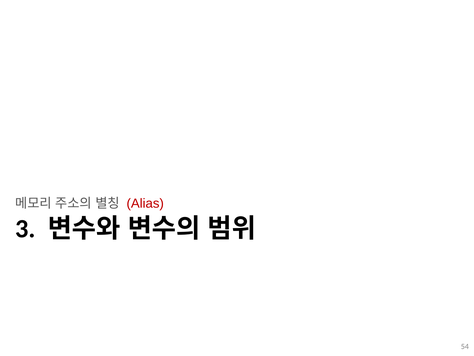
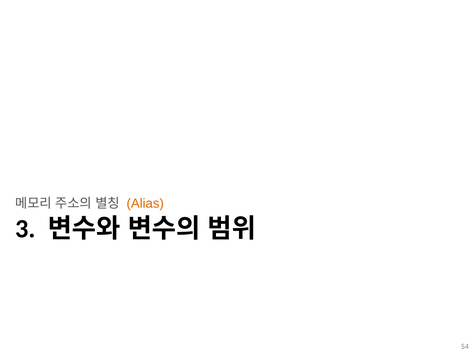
Alias colour: red -> orange (145, 203)
